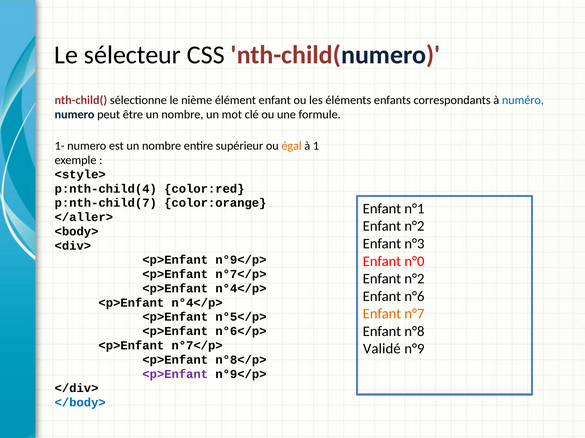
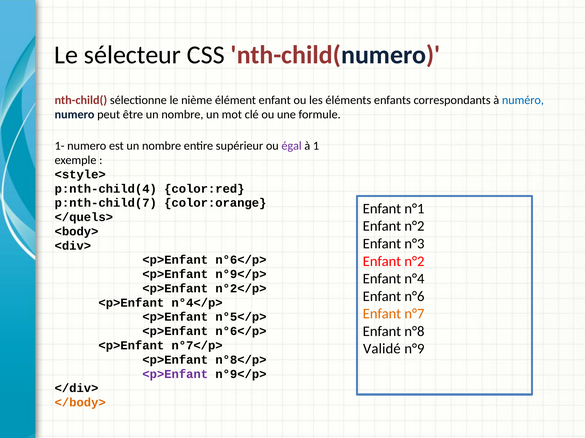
égal colour: orange -> purple (292, 146)
</aller>: </aller> -> </quels> (84, 218)
n°0: n°0 -> n°2 (414, 262)
n°9</p>: n°9</p> -> n°6</p> (241, 260)
n°7</p>: n°7</p> -> n°9</p> (241, 275)
n°2: n°2 -> n°4 (414, 279)
n°4</p>: n°4</p> -> n°2</p> (241, 289)
</body> colour: blue -> orange (80, 403)
